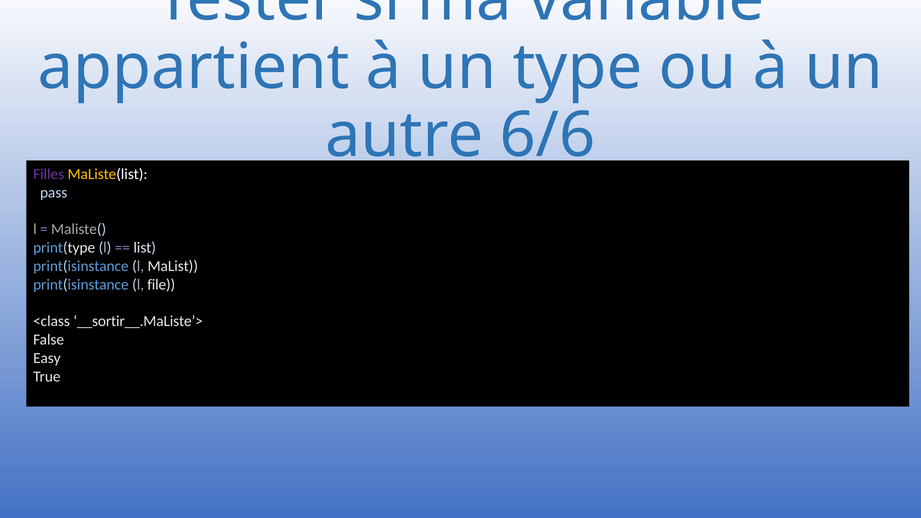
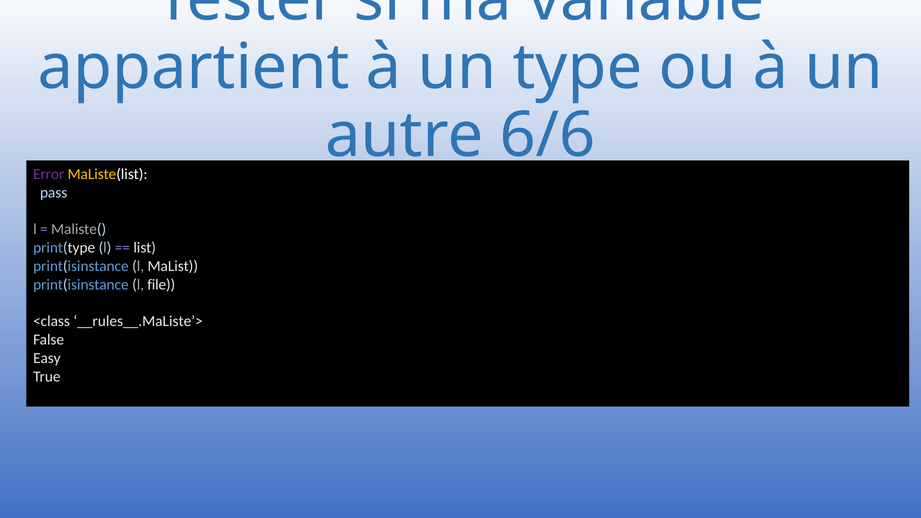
Filles: Filles -> Error (49, 174)
__sortir__.MaListe’>: __sortir__.MaListe’> -> __rules__.MaListe’> (138, 321)
